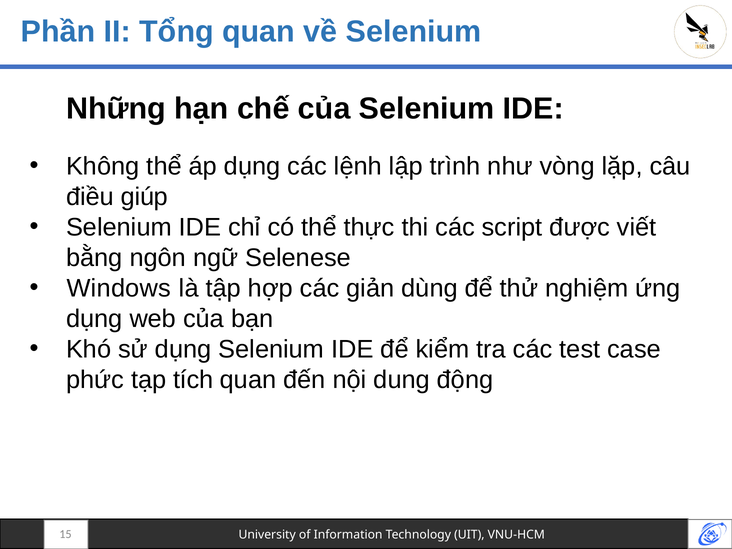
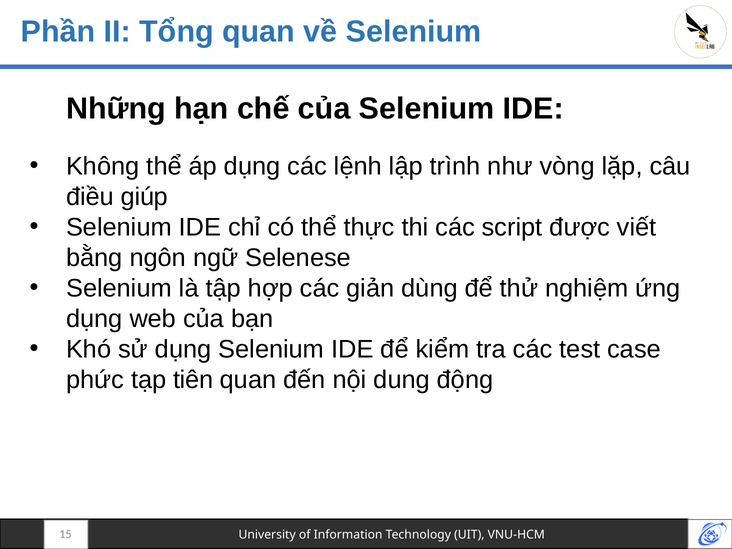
Windows: Windows -> Selenium (119, 288)
tích: tích -> tiên (193, 380)
